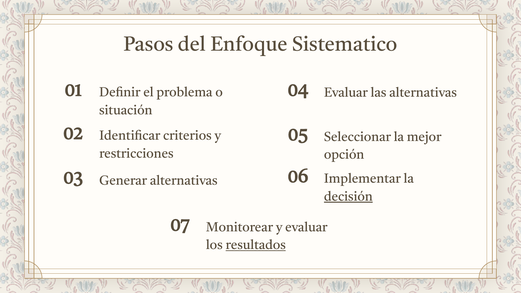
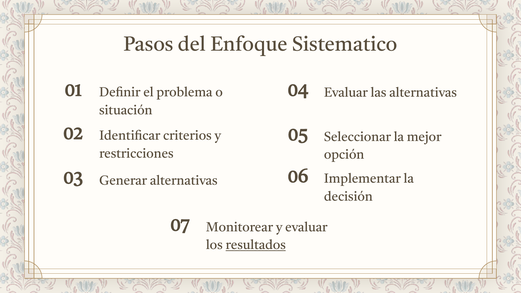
decisión underline: present -> none (348, 197)
